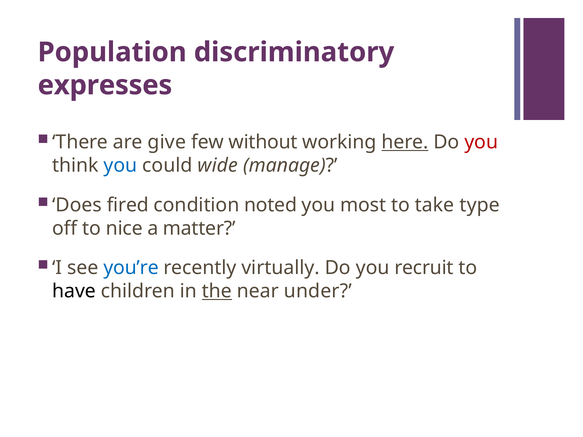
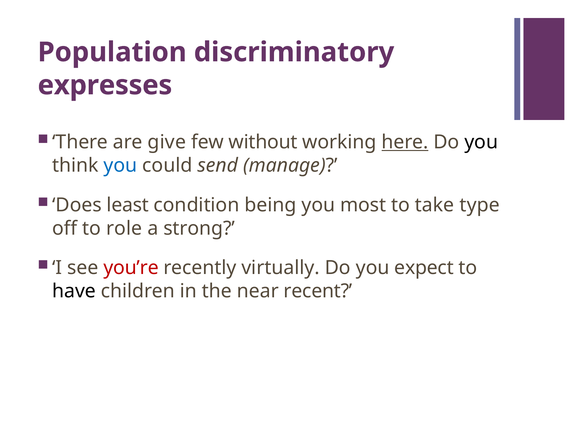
you colour: red -> black (481, 142)
wide: wide -> send (218, 166)
fired: fired -> least (128, 205)
noted: noted -> being (270, 205)
nice: nice -> role (124, 228)
matter: matter -> strong (199, 228)
you’re colour: blue -> red (131, 268)
recruit: recruit -> expect (424, 268)
the underline: present -> none (217, 291)
under: under -> recent (318, 291)
